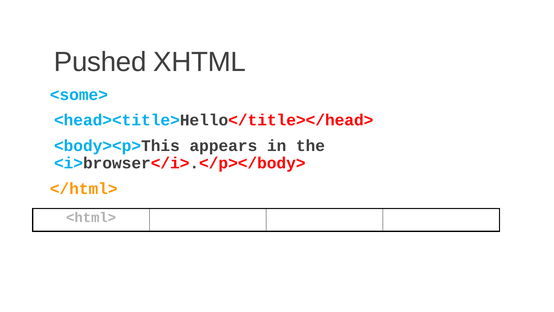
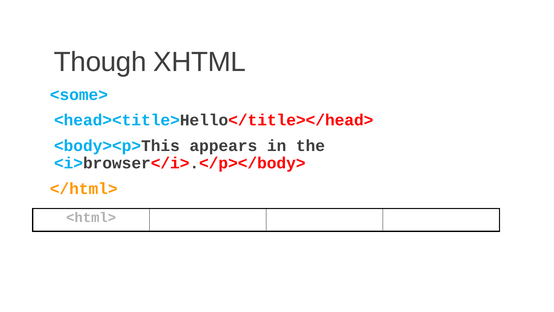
Pushed: Pushed -> Though (100, 62)
